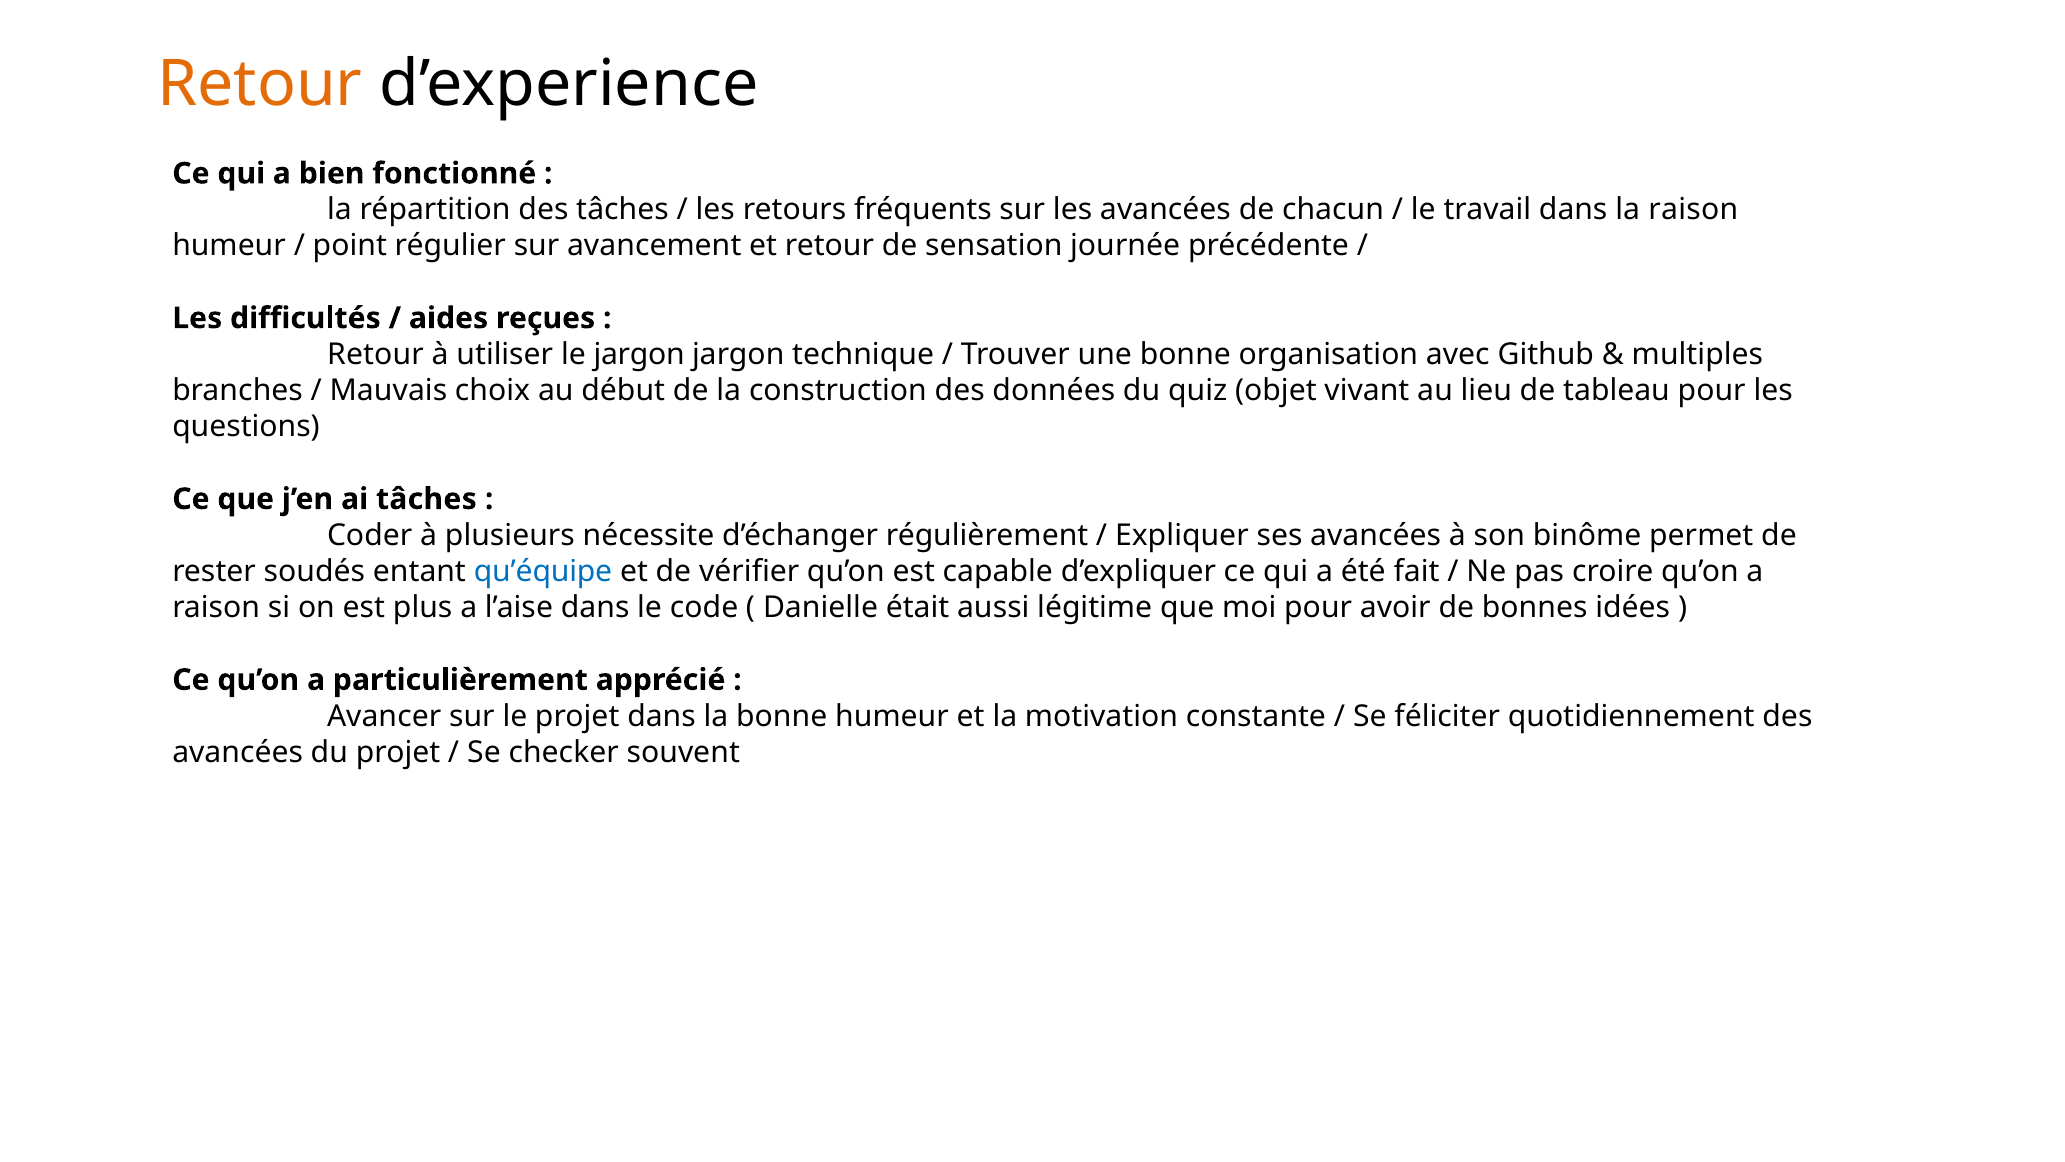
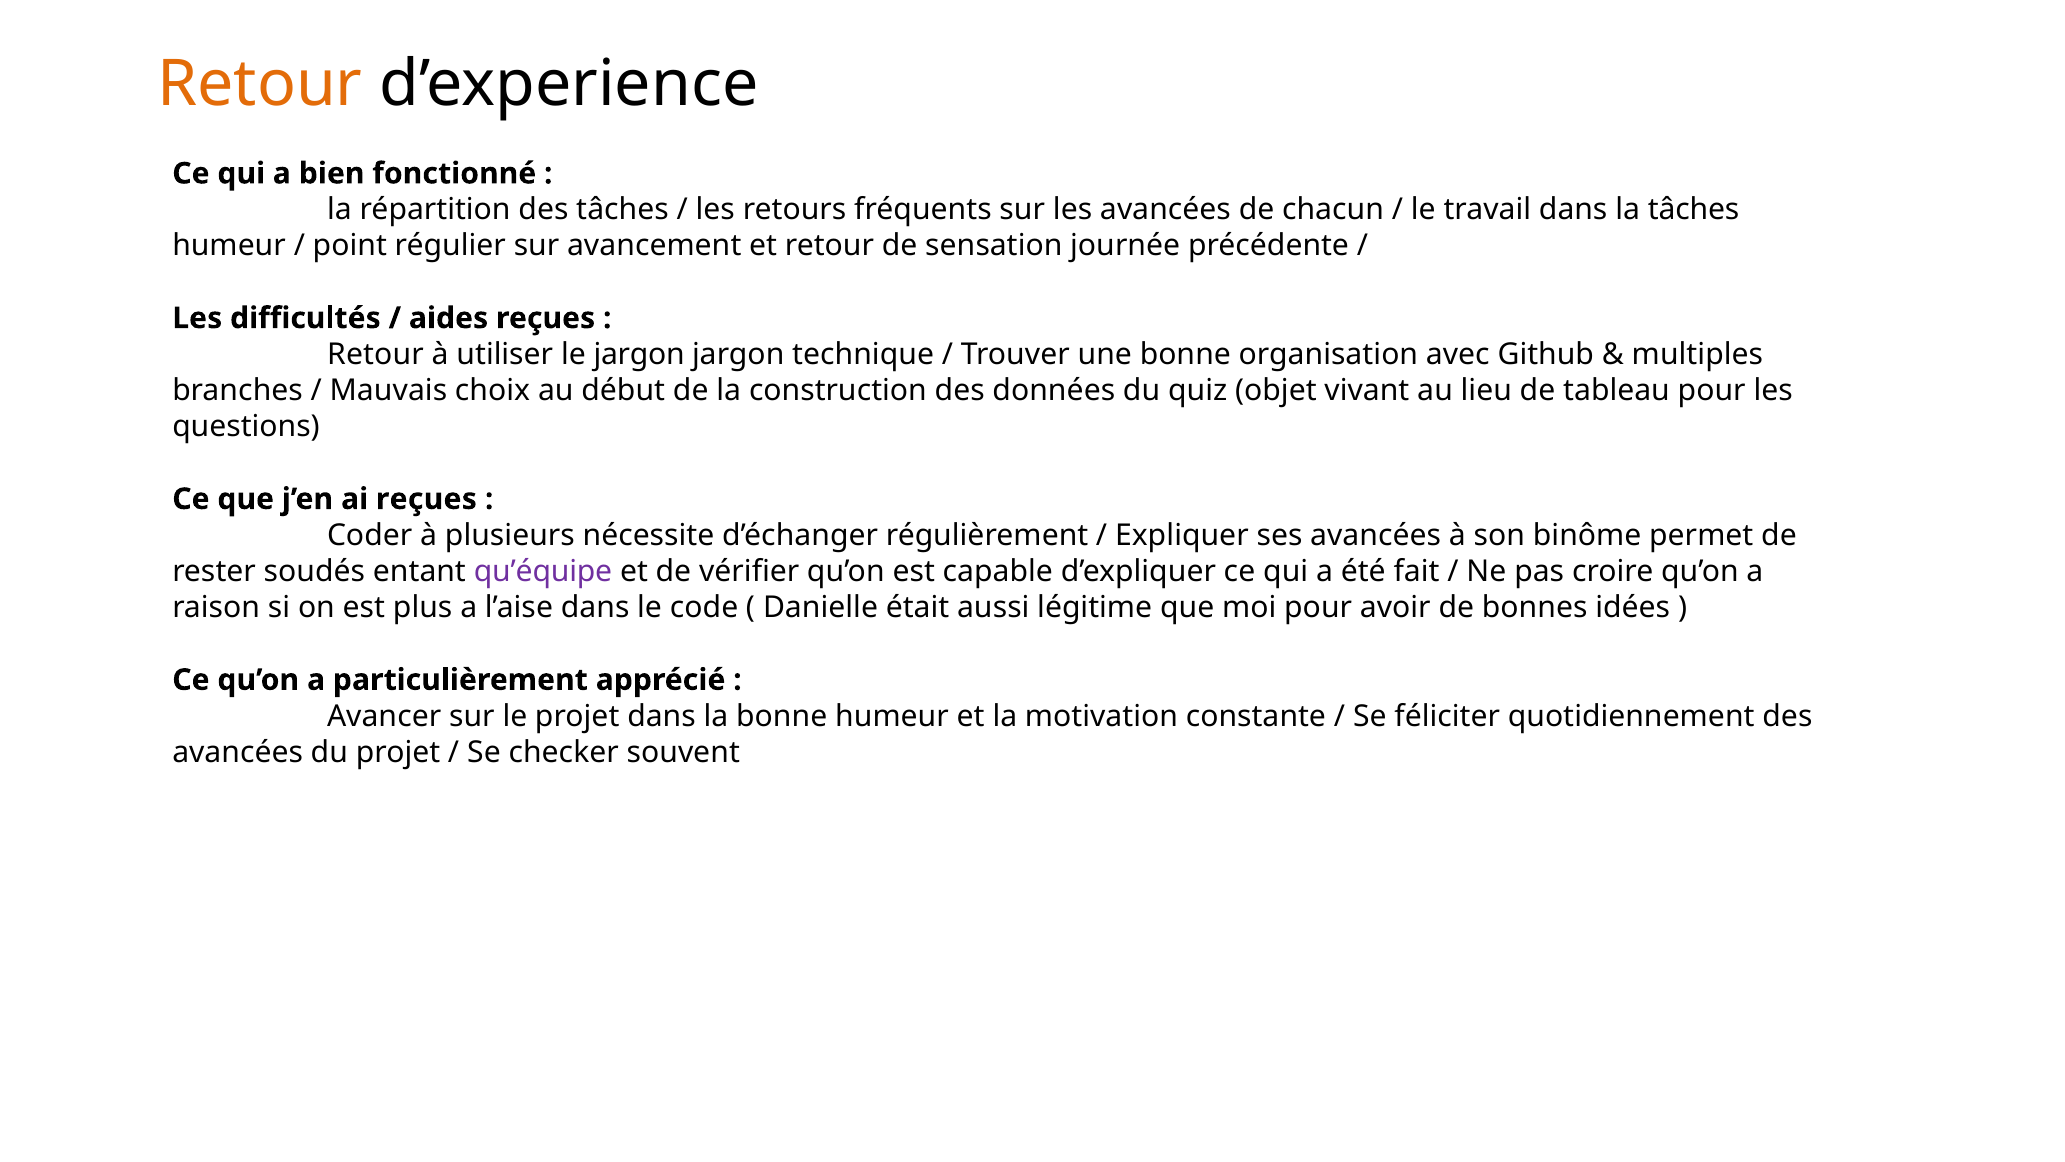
la raison: raison -> tâches (1694, 210)
ai tâches: tâches -> reçues (426, 499)
qu’équipe colour: blue -> purple (543, 571)
